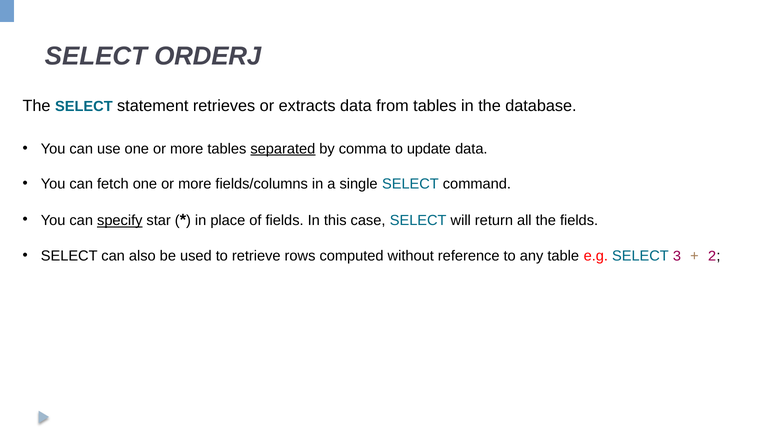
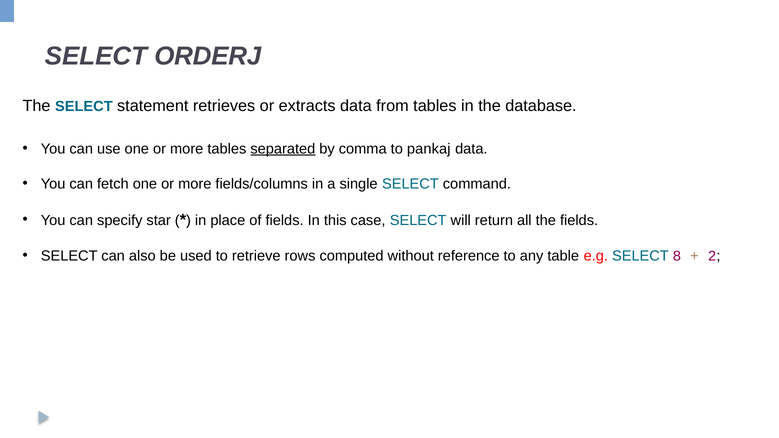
update: update -> pankaj (429, 149)
specify underline: present -> none (120, 221)
3: 3 -> 8 (677, 256)
